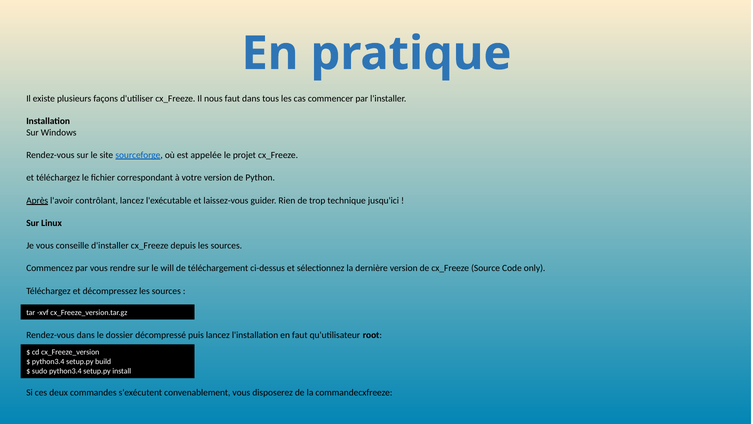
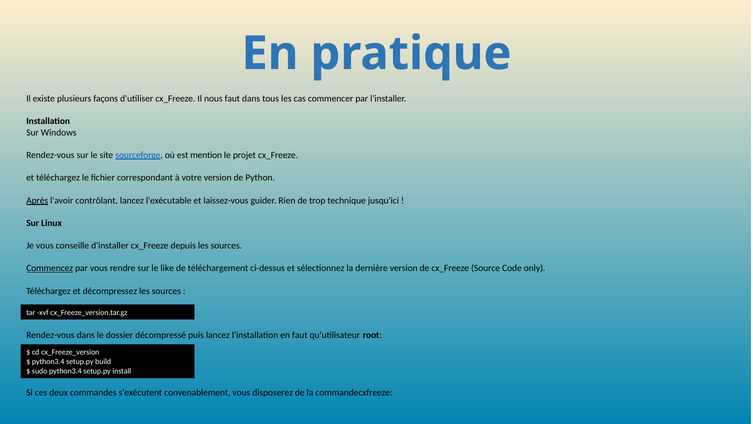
appelée: appelée -> mention (206, 155)
Commencez underline: none -> present (50, 268)
will: will -> like (167, 268)
